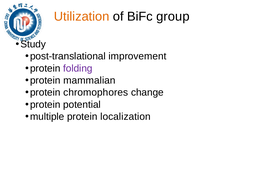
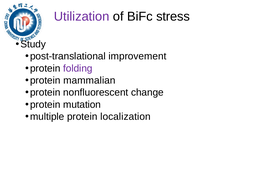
Utilization colour: orange -> purple (82, 16)
group: group -> stress (173, 16)
chromophores: chromophores -> nonfluorescent (96, 92)
potential: potential -> mutation (82, 105)
